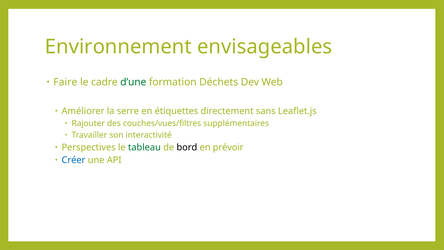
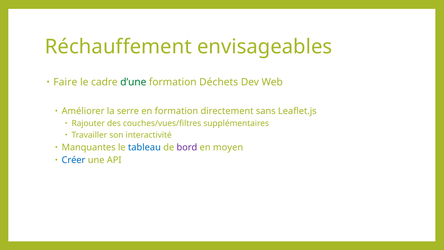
Environnement: Environnement -> Réchauffement (118, 47)
en étiquettes: étiquettes -> formation (176, 111)
Perspectives: Perspectives -> Manquantes (89, 147)
tableau colour: green -> blue (144, 147)
bord colour: black -> purple (187, 147)
prévoir: prévoir -> moyen (228, 147)
